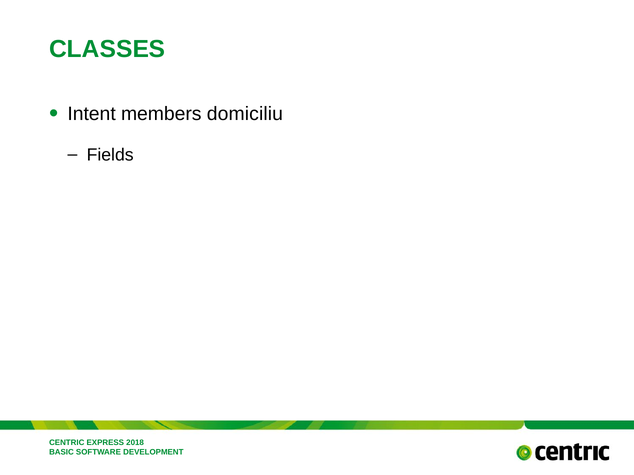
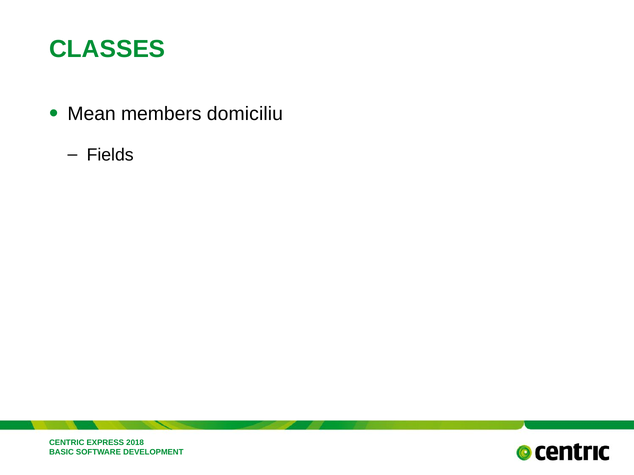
Intent: Intent -> Mean (92, 114)
